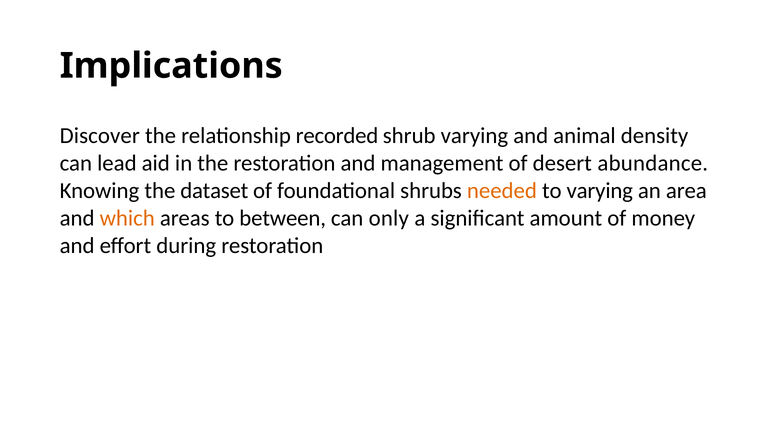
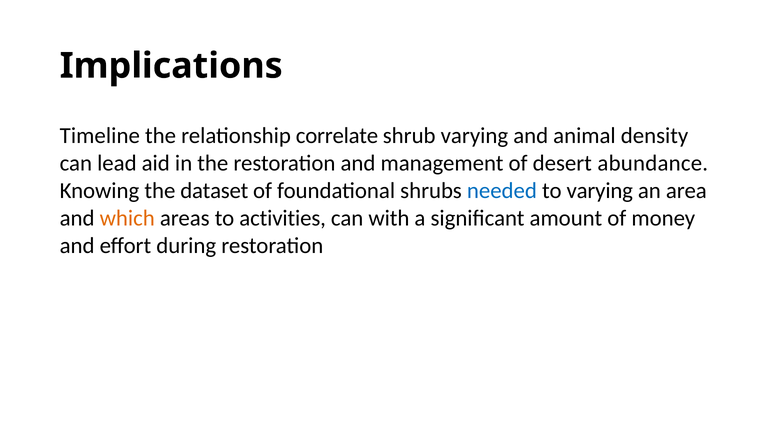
Discover: Discover -> Timeline (100, 135)
recorded: recorded -> correlate (337, 135)
needed colour: orange -> blue (502, 190)
between: between -> activities (283, 218)
only: only -> with (389, 218)
